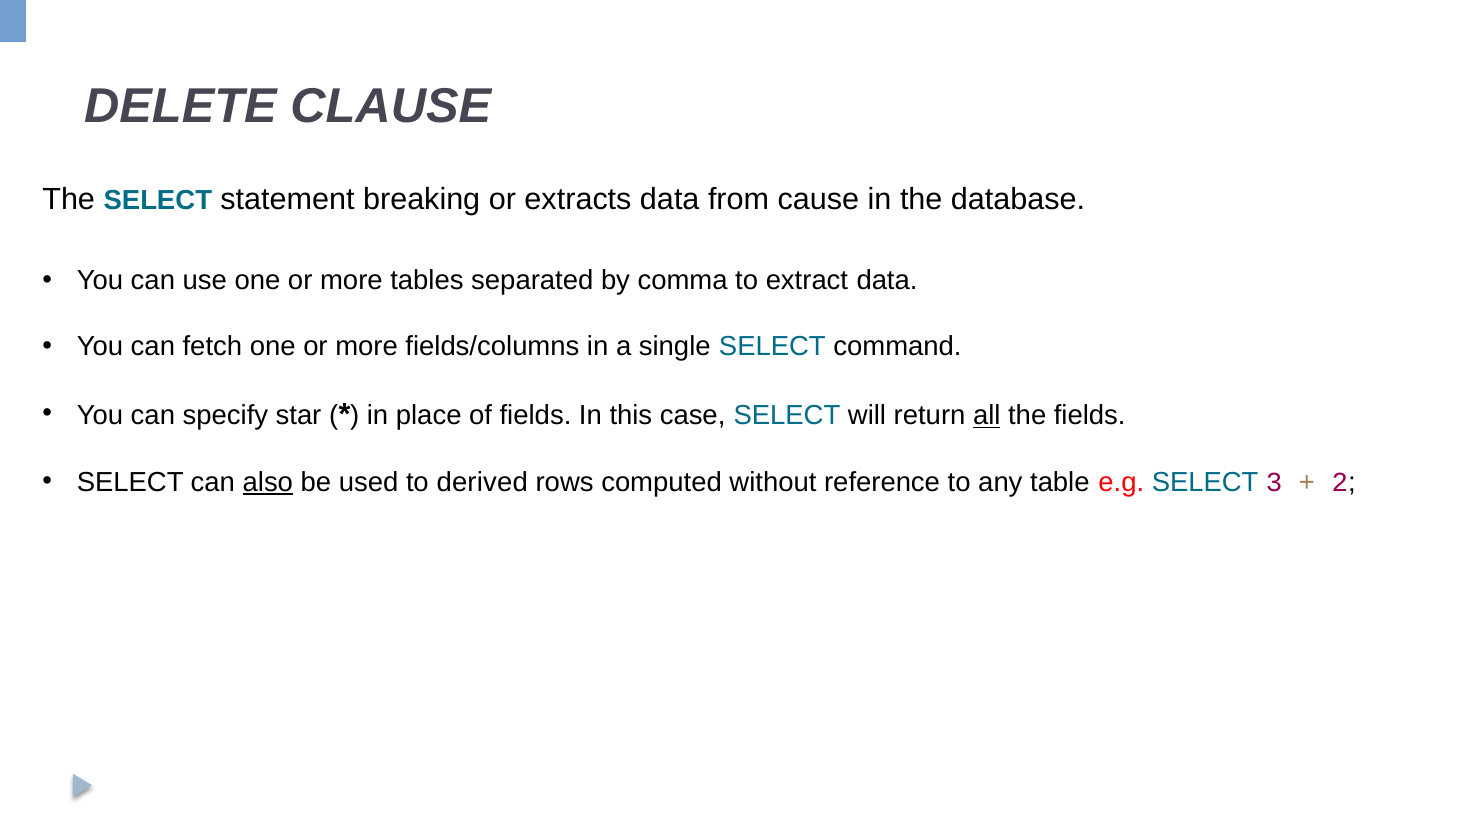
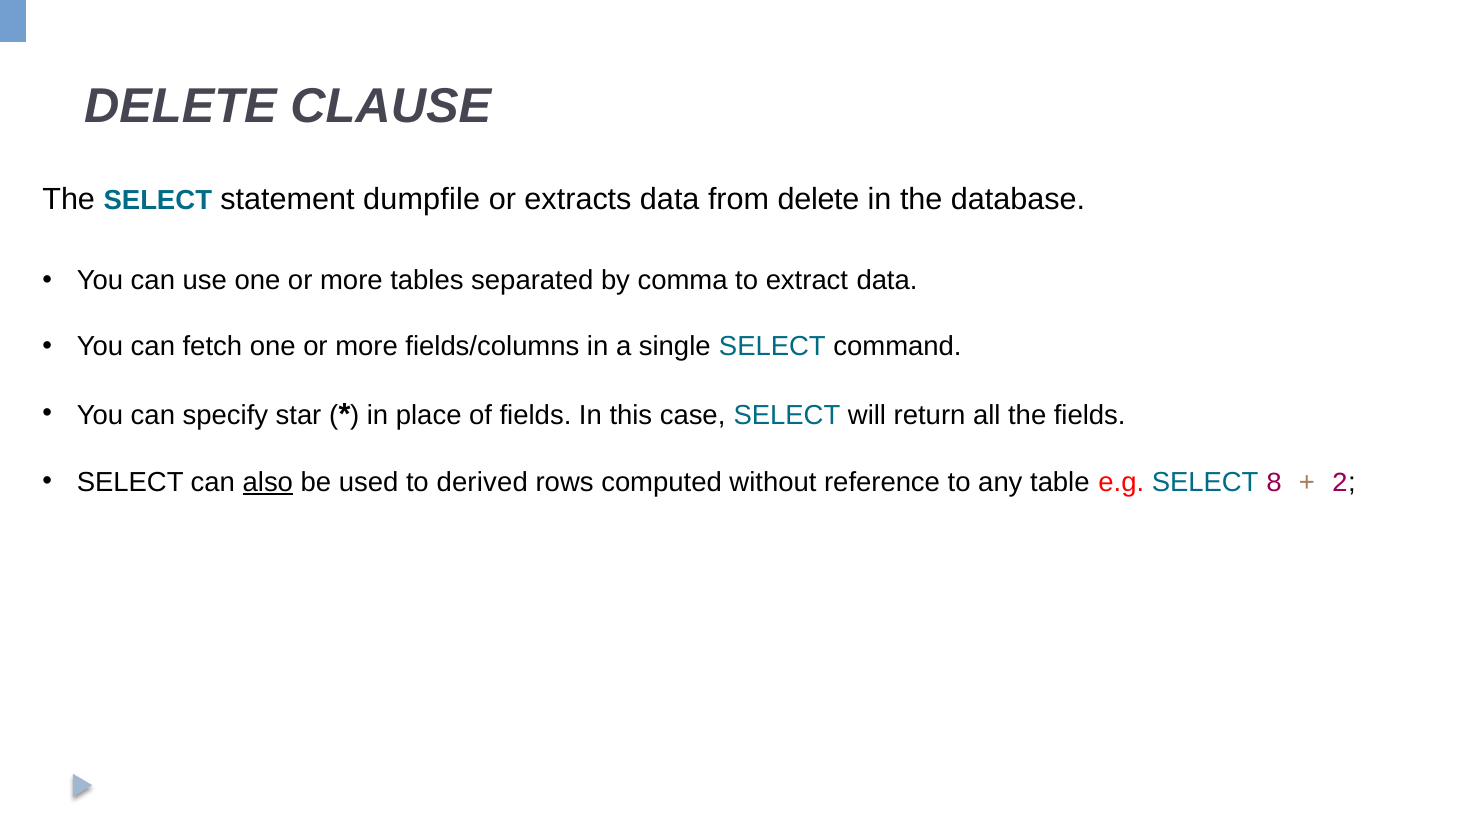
breaking: breaking -> dumpfile (422, 199)
from cause: cause -> delete (818, 199)
all underline: present -> none (987, 415)
3: 3 -> 8 (1274, 482)
